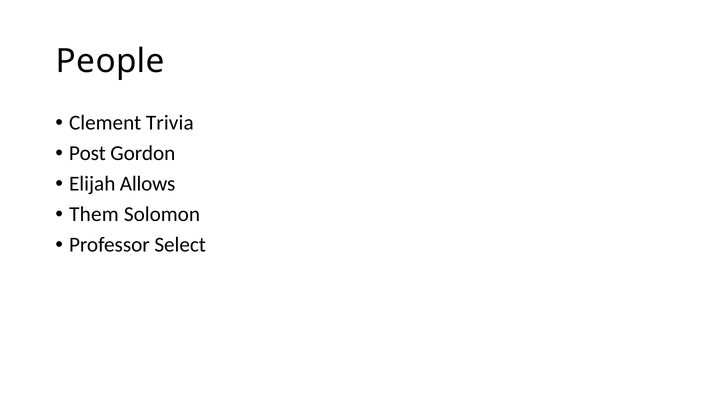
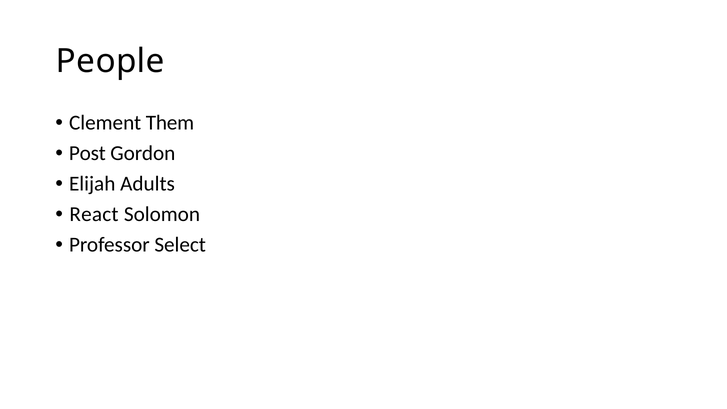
Trivia: Trivia -> Them (170, 123)
Allows: Allows -> Adults (148, 184)
Them: Them -> React (94, 214)
